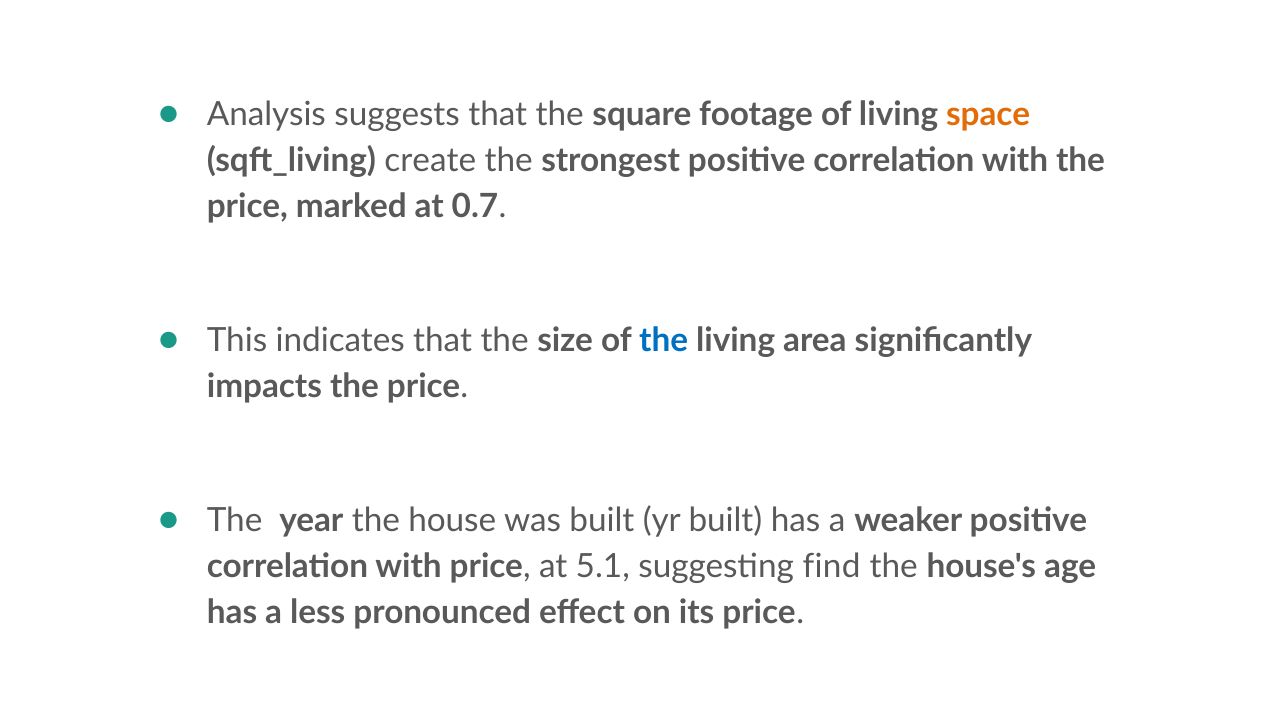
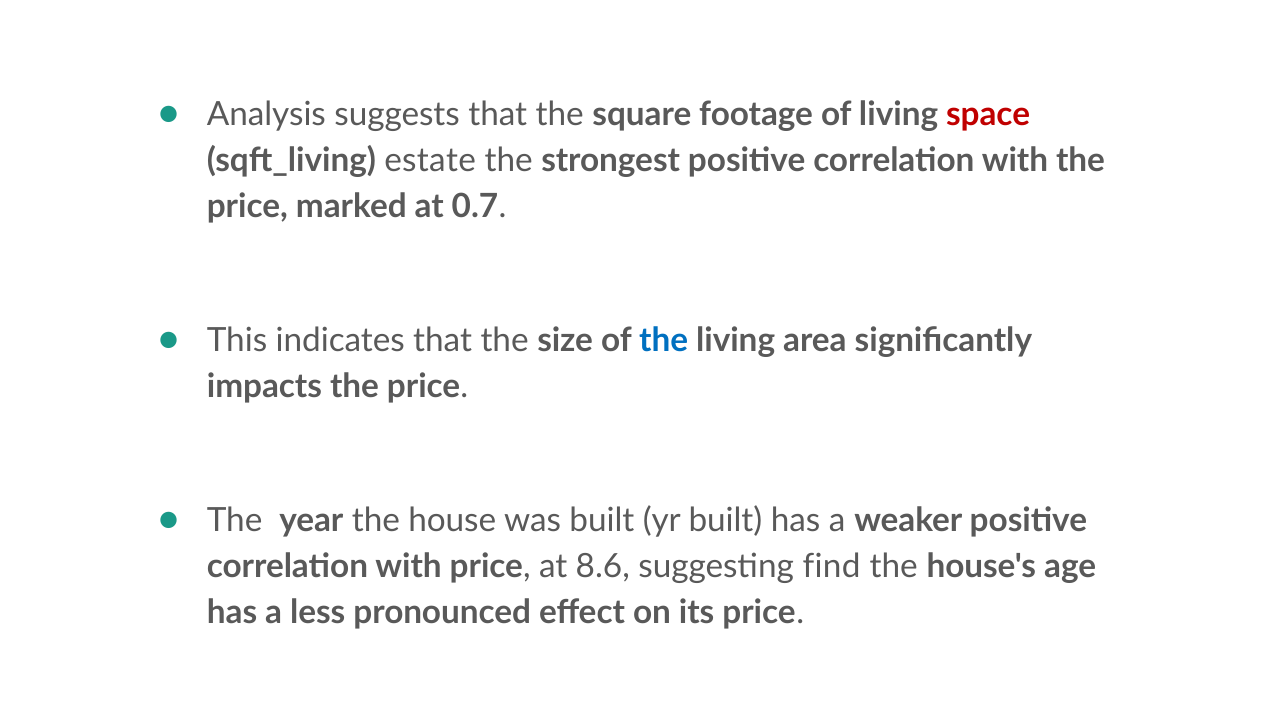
space colour: orange -> red (988, 114)
create: create -> estate (430, 160)
5.1: 5.1 -> 8.6 (603, 566)
